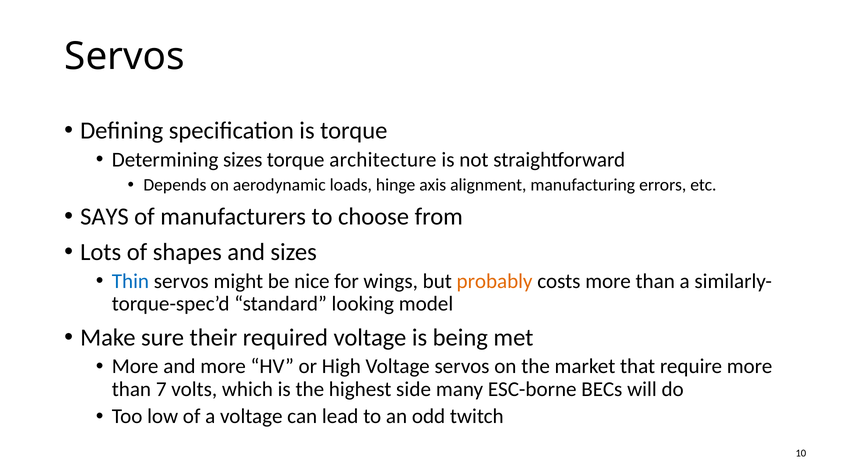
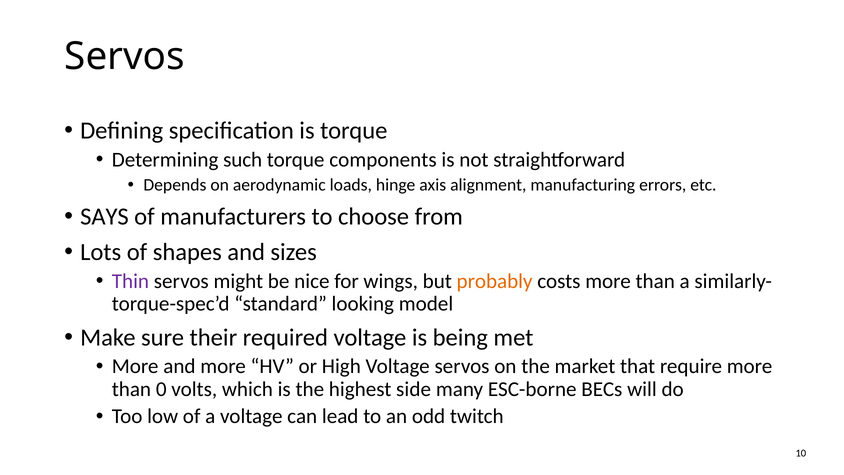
Determining sizes: sizes -> such (243, 160)
architecture: architecture -> components (383, 160)
Thin colour: blue -> purple (130, 281)
7: 7 -> 0 (161, 389)
